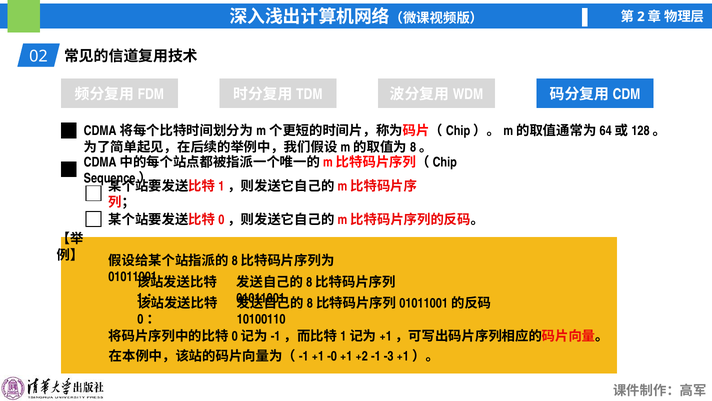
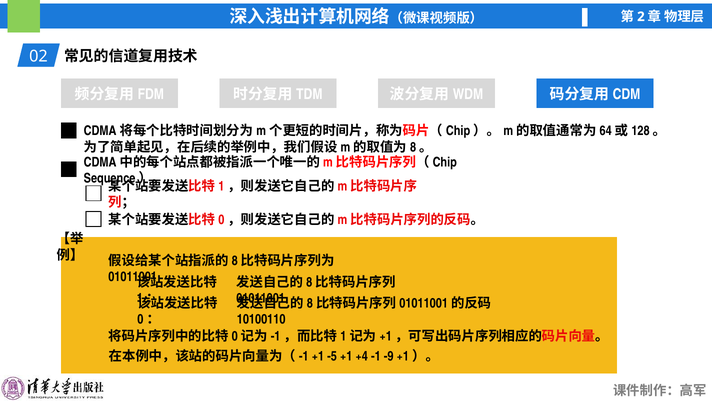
-0: -0 -> -5 (332, 356)
+2: +2 -> +4 (362, 356)
-3: -3 -> -9 (389, 356)
